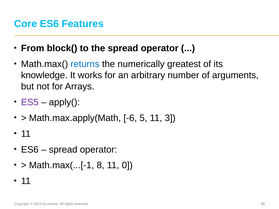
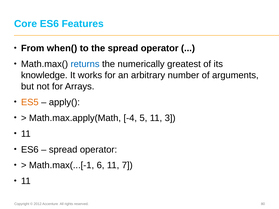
block(: block( -> when( (62, 48)
ES5 colour: purple -> orange (30, 102)
-6: -6 -> -4 (130, 118)
8: 8 -> 6 (101, 166)
0: 0 -> 7 (127, 166)
